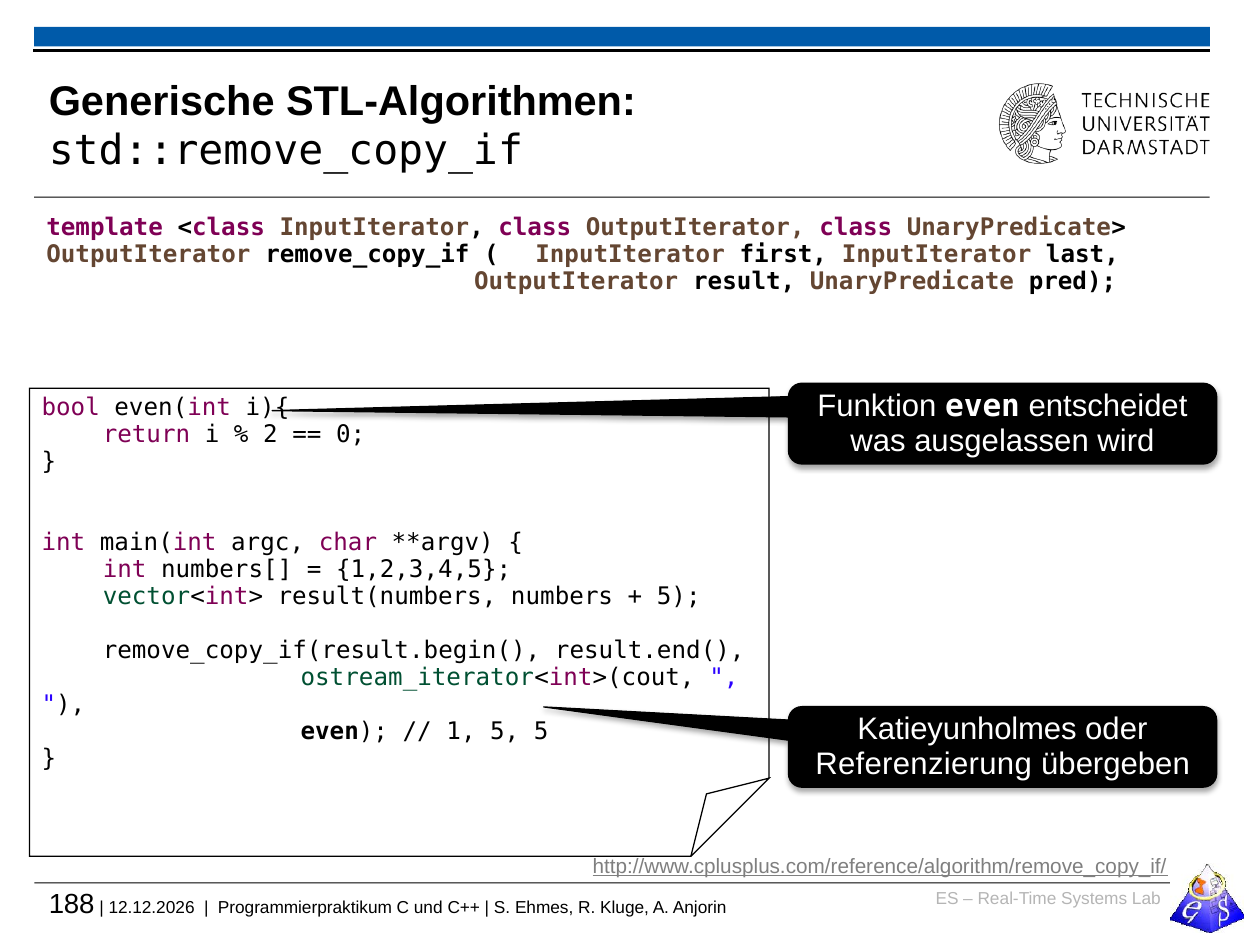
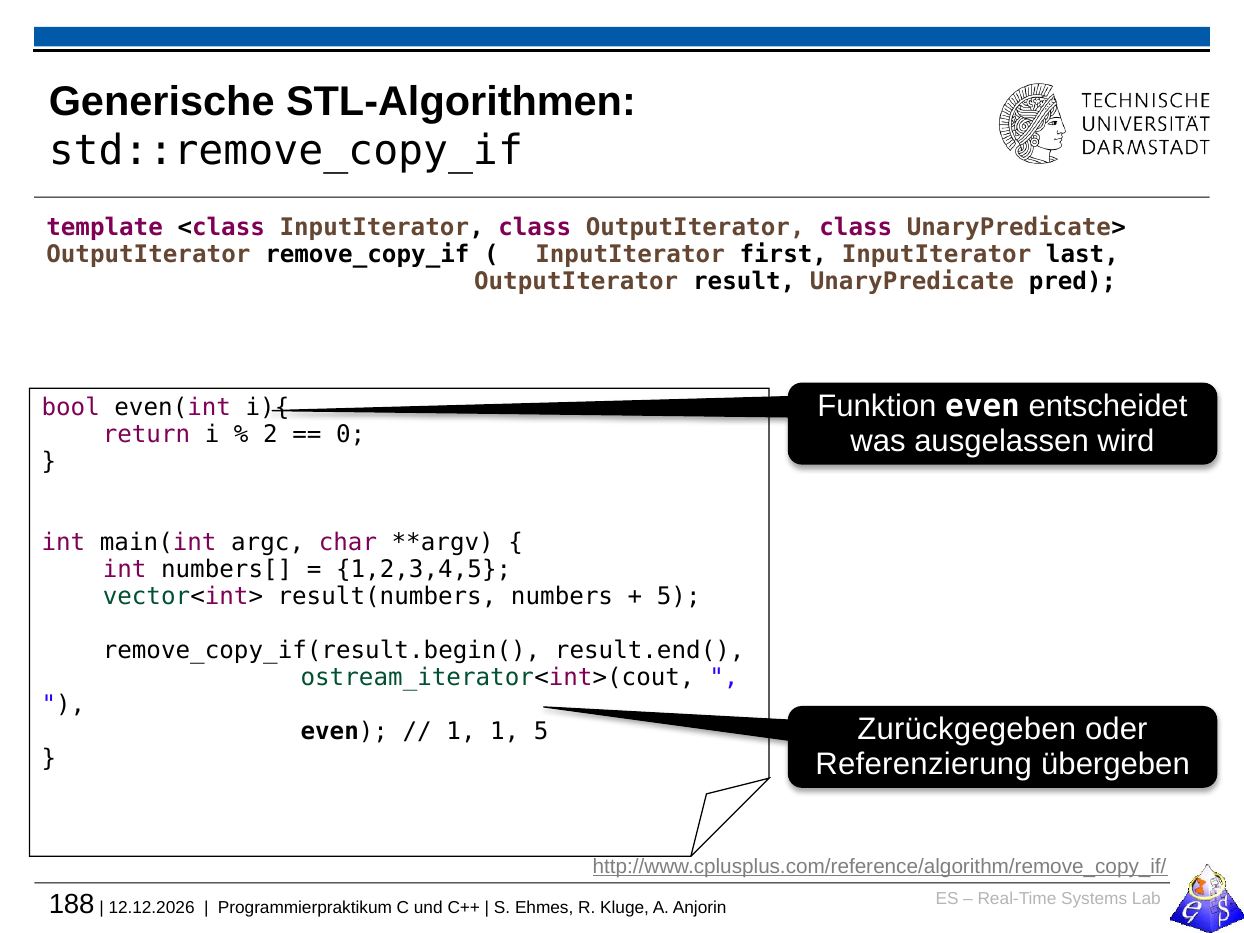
Katieyunholmes: Katieyunholmes -> Zurückgegeben (967, 730)
1 5: 5 -> 1 (505, 732)
